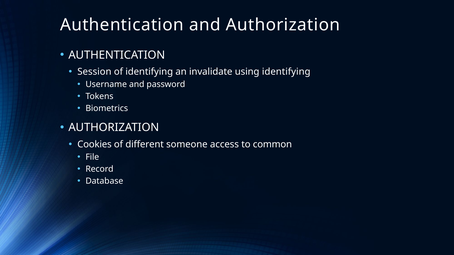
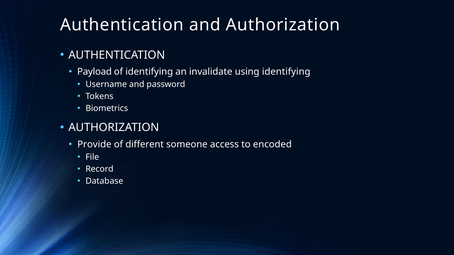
Session: Session -> Payload (95, 72)
Cookies: Cookies -> Provide (94, 145)
common: common -> encoded (272, 145)
